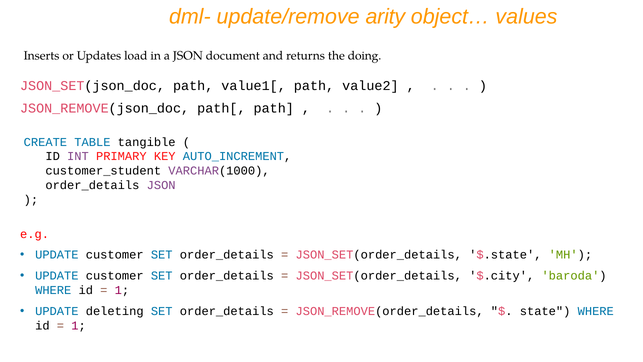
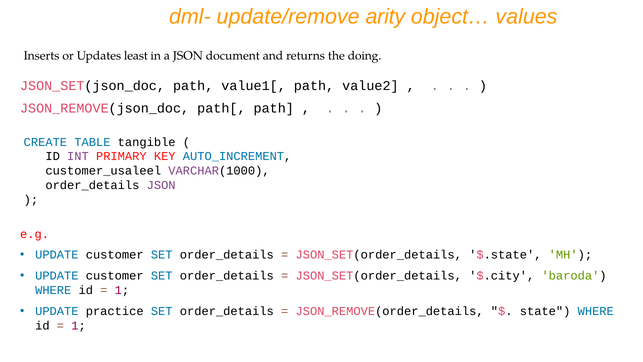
load: load -> least (136, 55)
customer_student: customer_student -> customer_usaleel (103, 171)
deleting: deleting -> practice (115, 311)
